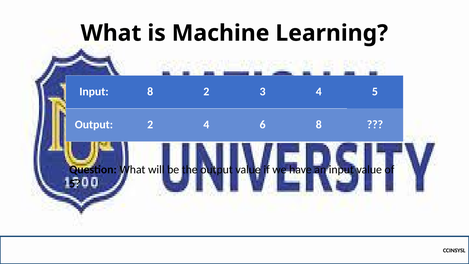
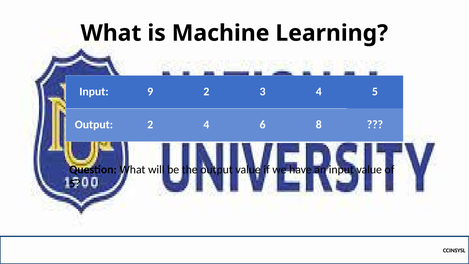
Input 8: 8 -> 9 (150, 92)
